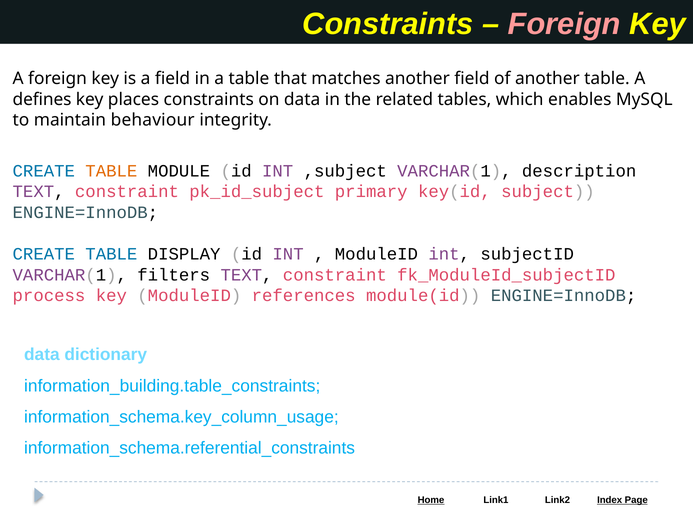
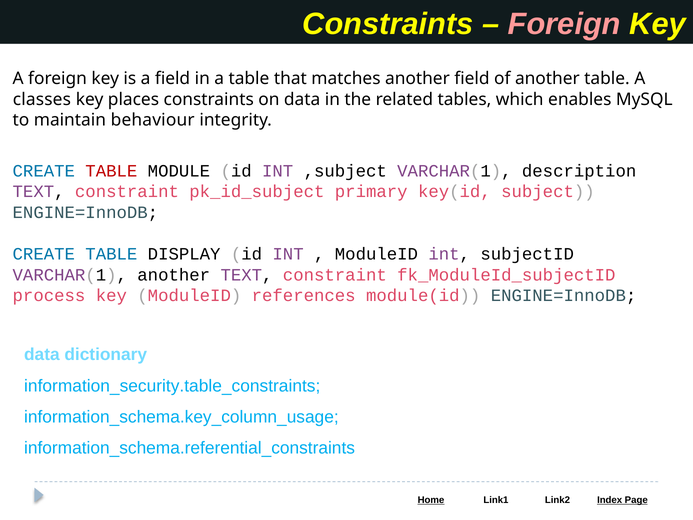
defines: defines -> classes (42, 99)
TABLE colour: orange -> red (111, 171)
VARCHAR(1 filters: filters -> another (174, 275)
information_building.table_constraints: information_building.table_constraints -> information_security.table_constraints (172, 386)
